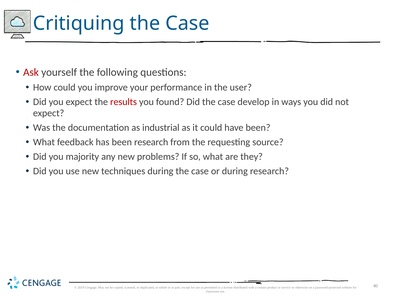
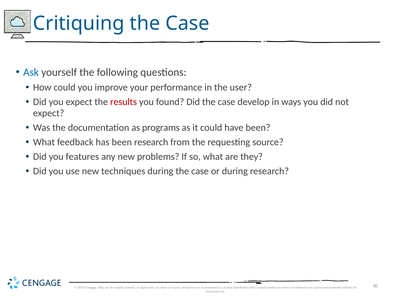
Ask colour: red -> blue (31, 72)
industrial: industrial -> programs (161, 128)
majority: majority -> features (82, 157)
